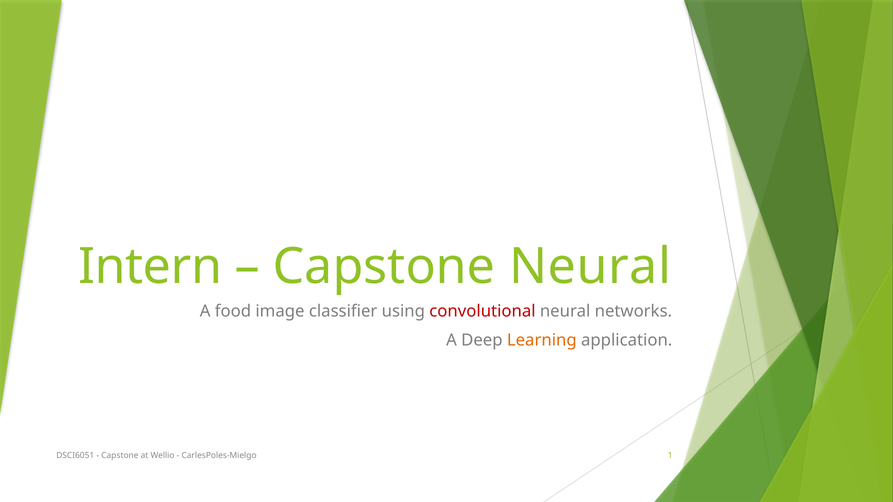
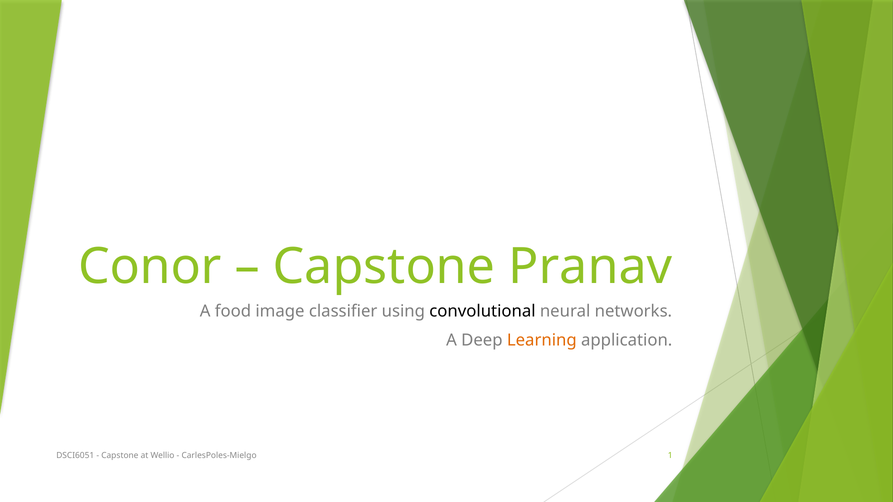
Intern: Intern -> Conor (150, 267)
Capstone Neural: Neural -> Pranav (590, 267)
convolutional colour: red -> black (482, 311)
